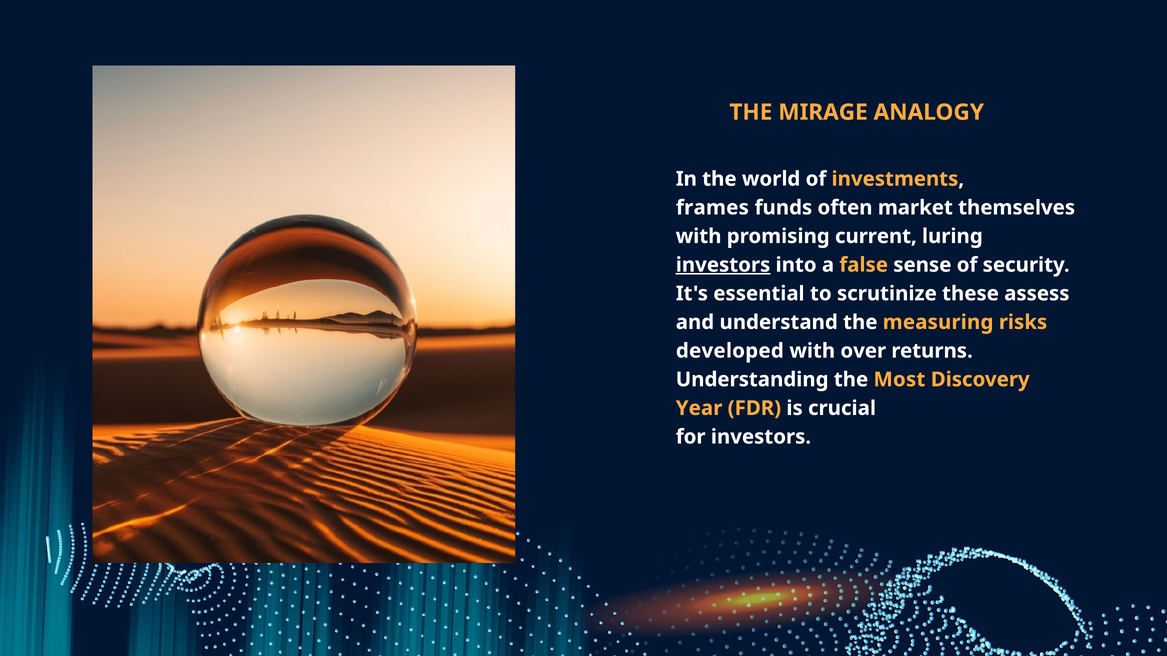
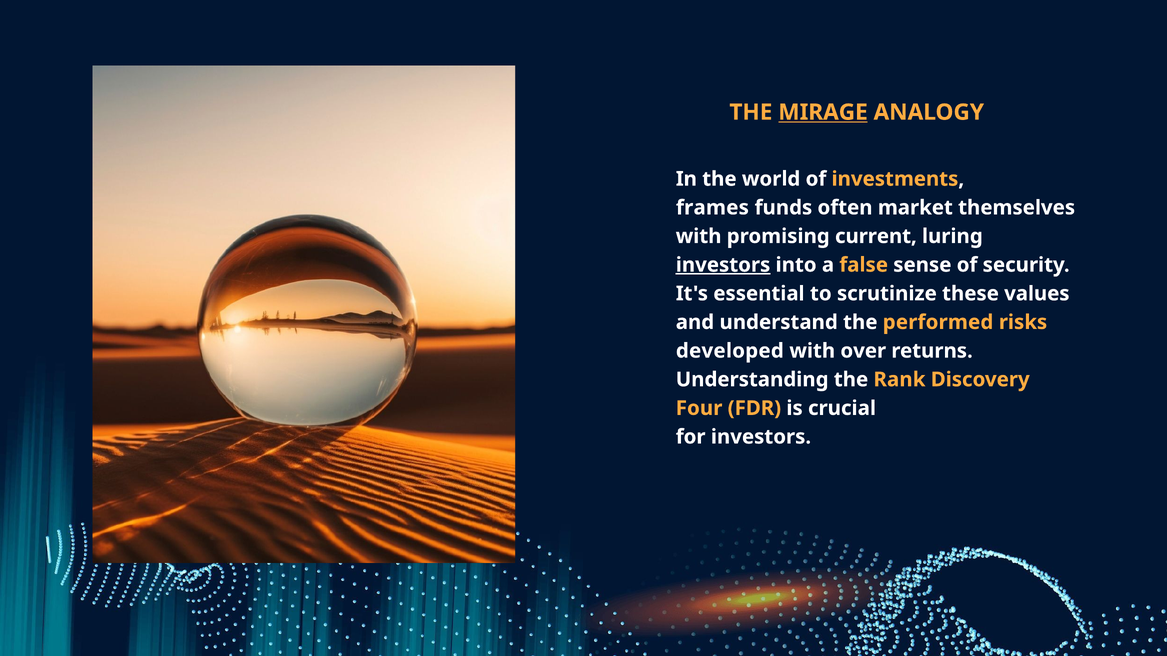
MIRAGE underline: none -> present (823, 112)
assess: assess -> values (1037, 294)
measuring: measuring -> performed (938, 322)
Most: Most -> Rank (899, 380)
Year: Year -> Four (699, 408)
